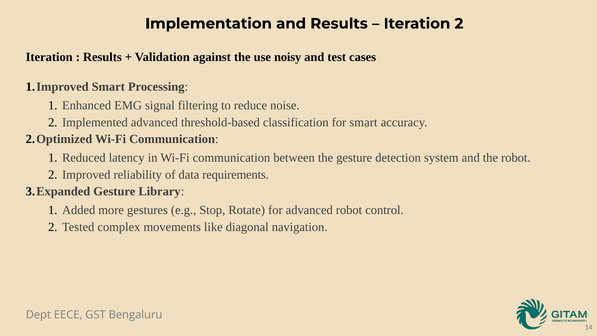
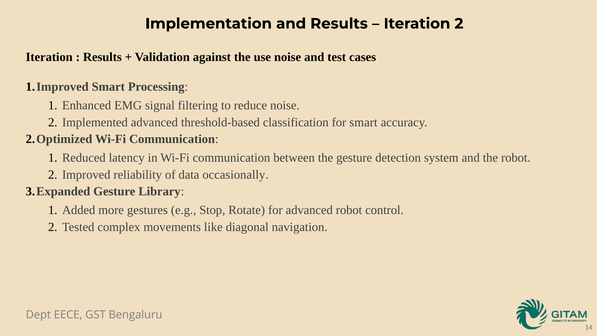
use noisy: noisy -> noise (288, 57)
requirements: requirements -> occasionally (235, 175)
